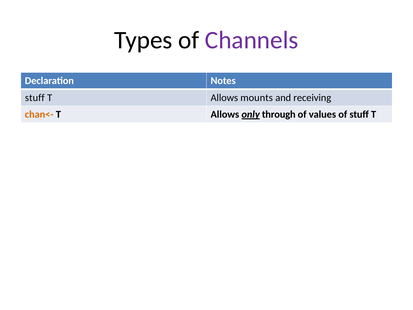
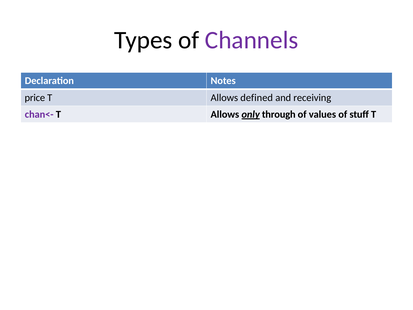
stuff: stuff -> price (35, 98)
mounts: mounts -> defined (257, 98)
chan<- colour: orange -> purple (39, 114)
